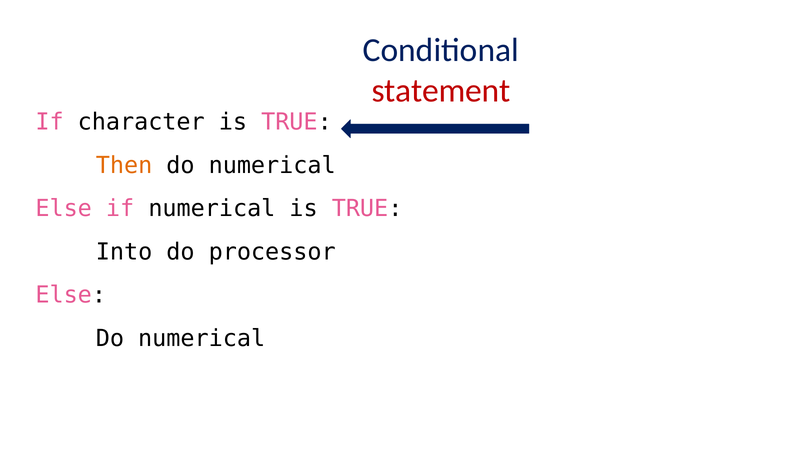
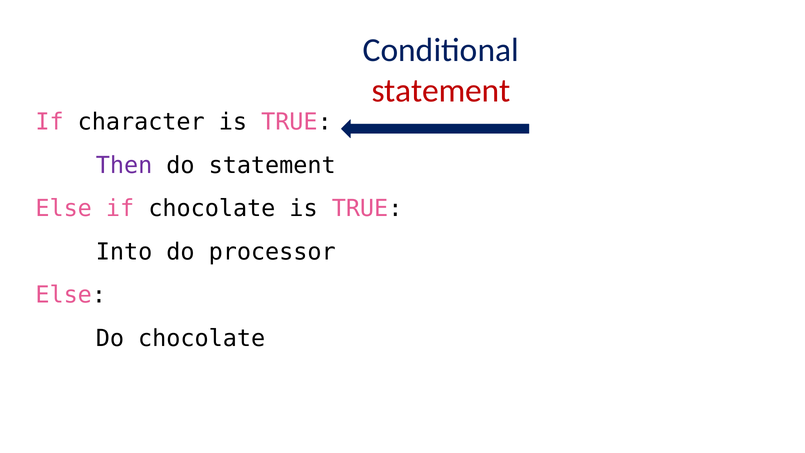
Then colour: orange -> purple (124, 165)
numerical: numerical -> statement (272, 165)
if numerical: numerical -> chocolate (212, 209)
numerical: numerical -> chocolate (202, 338)
